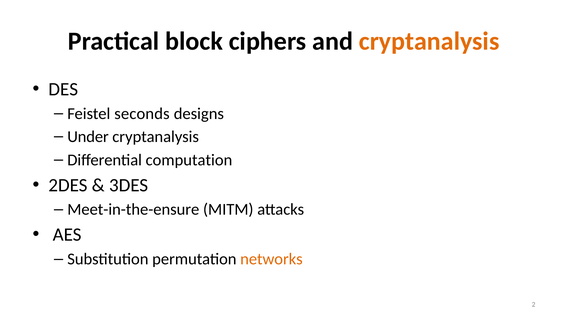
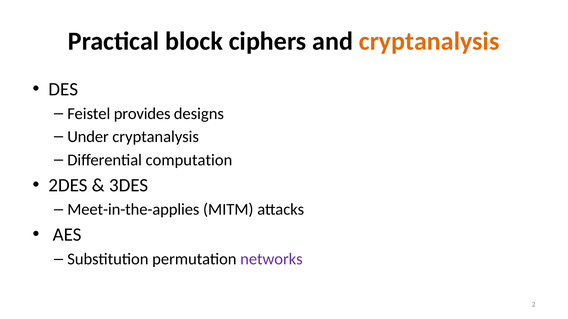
seconds: seconds -> provides (142, 114)
Meet-in-the-ensure: Meet-in-the-ensure -> Meet-in-the-applies (133, 210)
networks colour: orange -> purple (271, 260)
